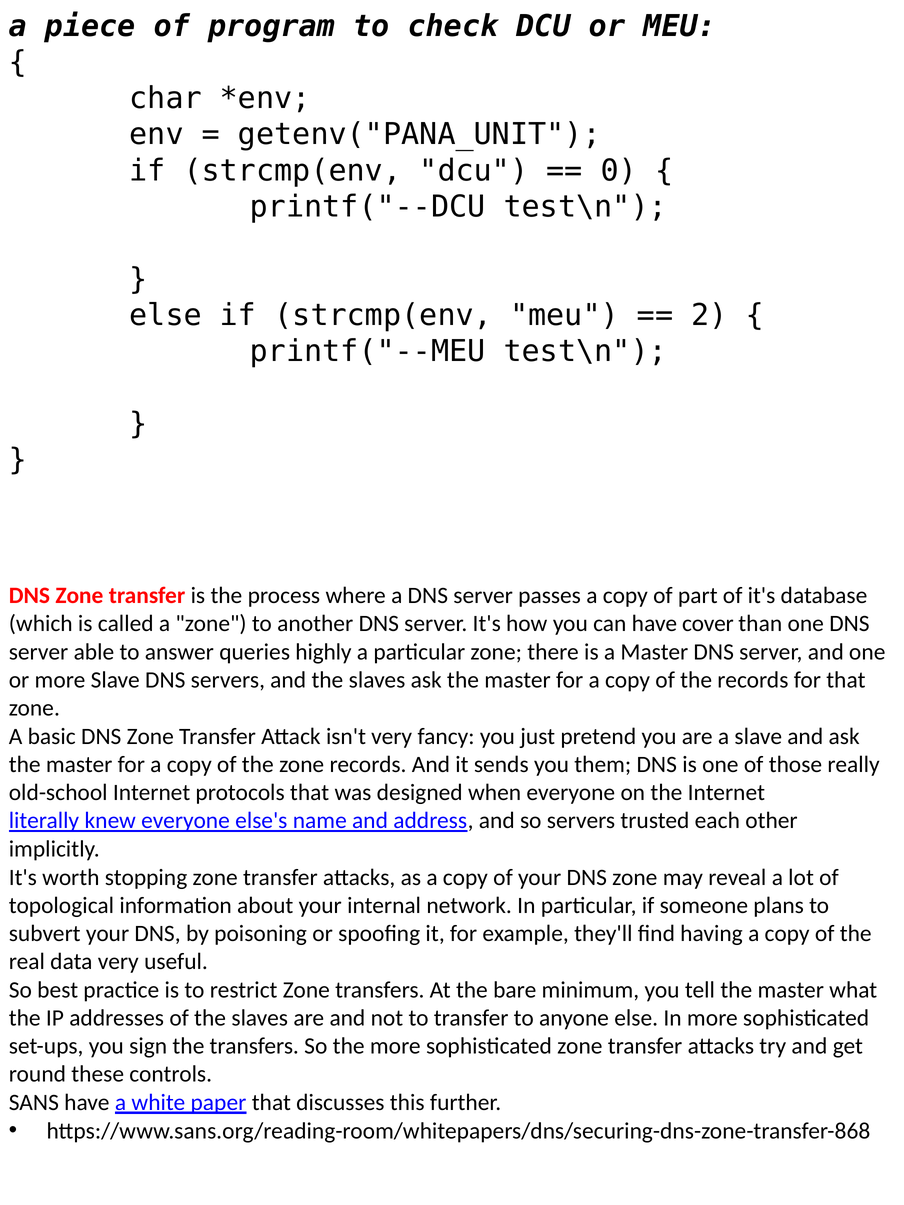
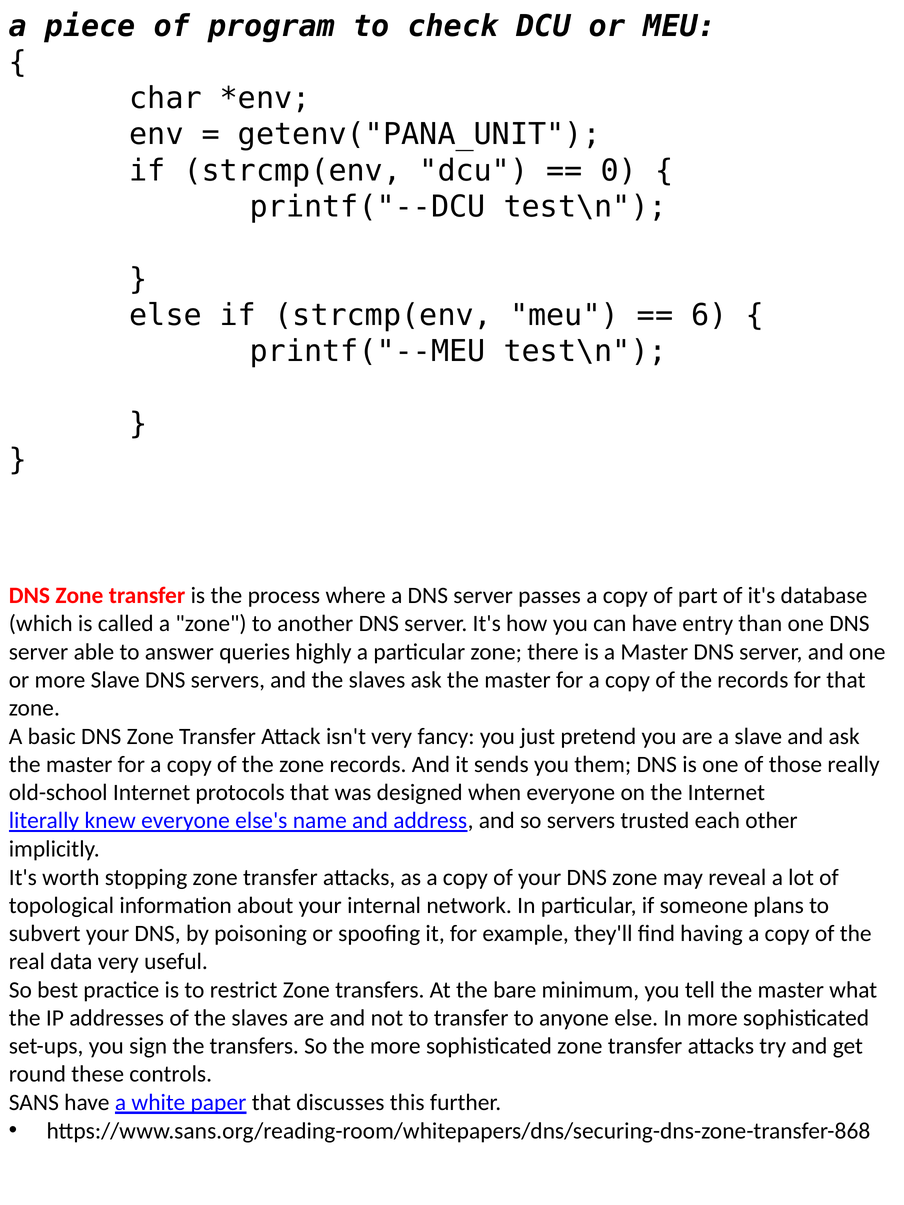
2: 2 -> 6 (709, 315)
cover: cover -> entry (708, 624)
